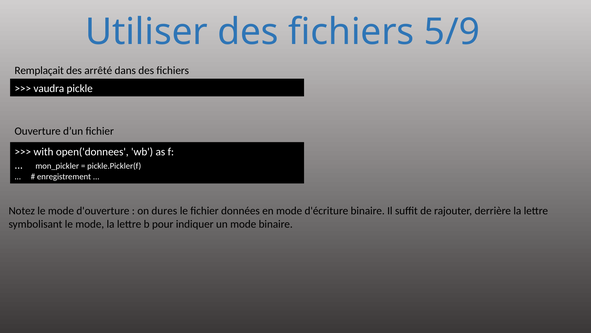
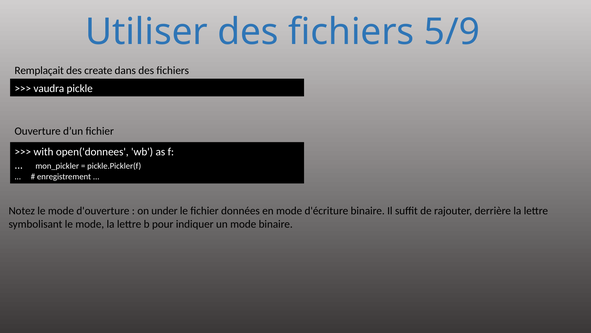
arrêté: arrêté -> create (98, 70)
dures: dures -> under (164, 210)
